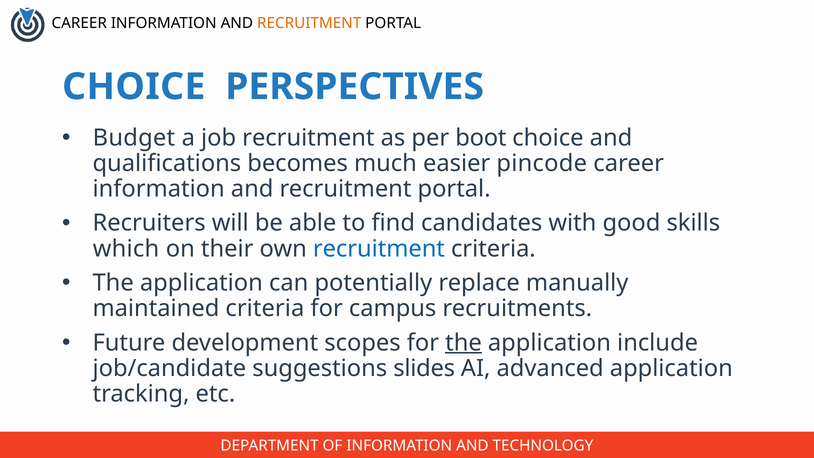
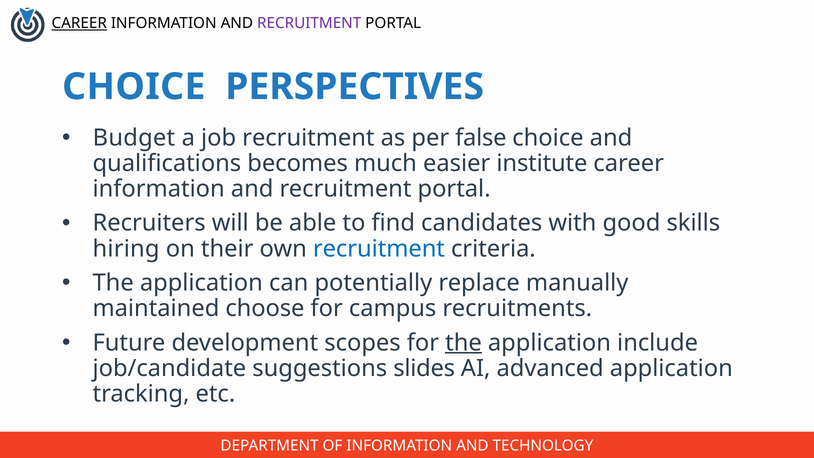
CAREER underline: none -> present (79, 23)
RECRUITMENT colour: orange -> purple (309, 23)
boot: boot -> false (481, 138)
pincode: pincode -> institute (542, 163)
which: which -> hiring (126, 249)
maintained criteria: criteria -> choose (265, 308)
